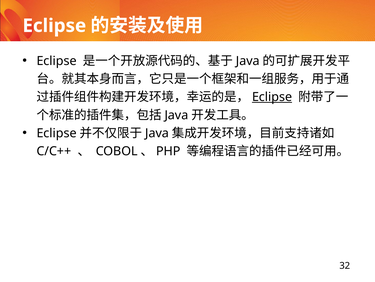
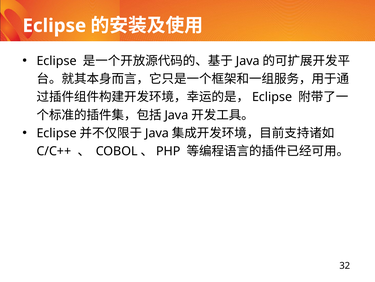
Eclipse underline: present -> none (272, 97)
